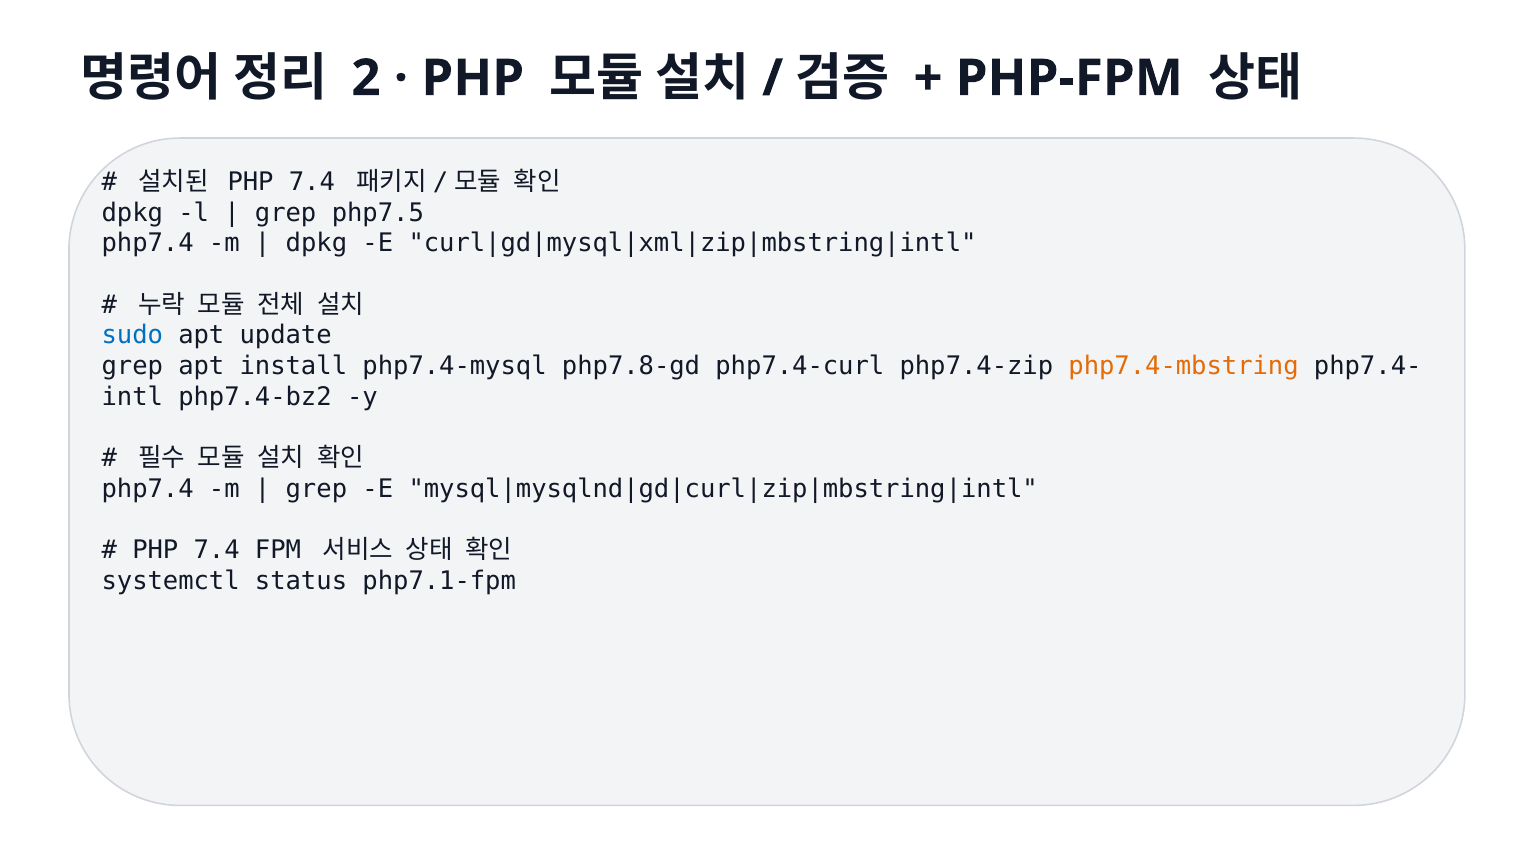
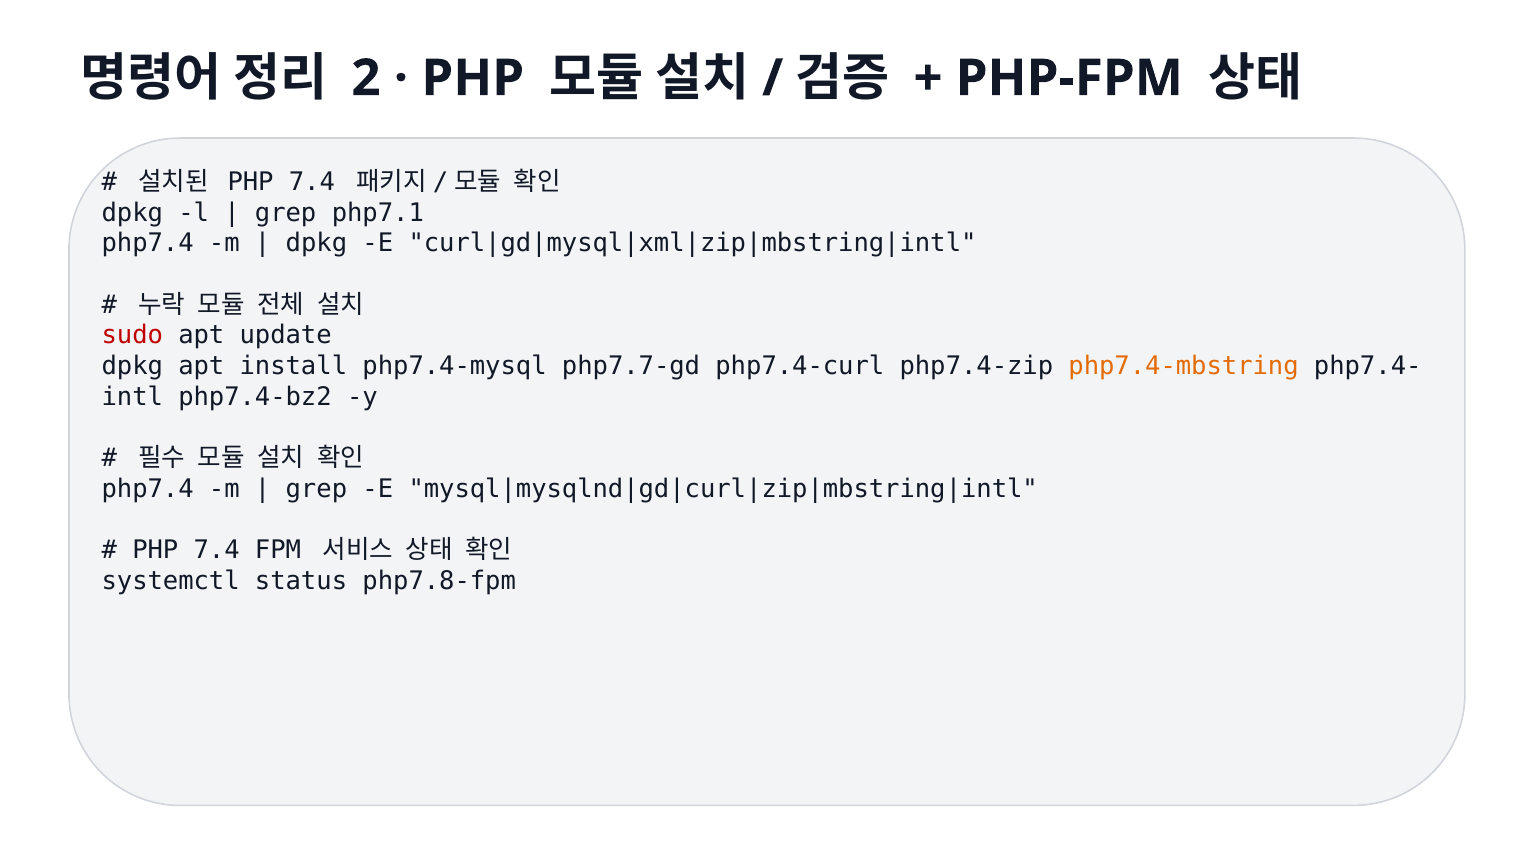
php7.5: php7.5 -> php7.1 (378, 213)
sudo colour: blue -> red (132, 335)
grep: grep -> dpkg (132, 366)
php7.8-gd: php7.8-gd -> php7.7-gd (631, 366)
php7.1-fpm: php7.1-fpm -> php7.8-fpm (439, 581)
